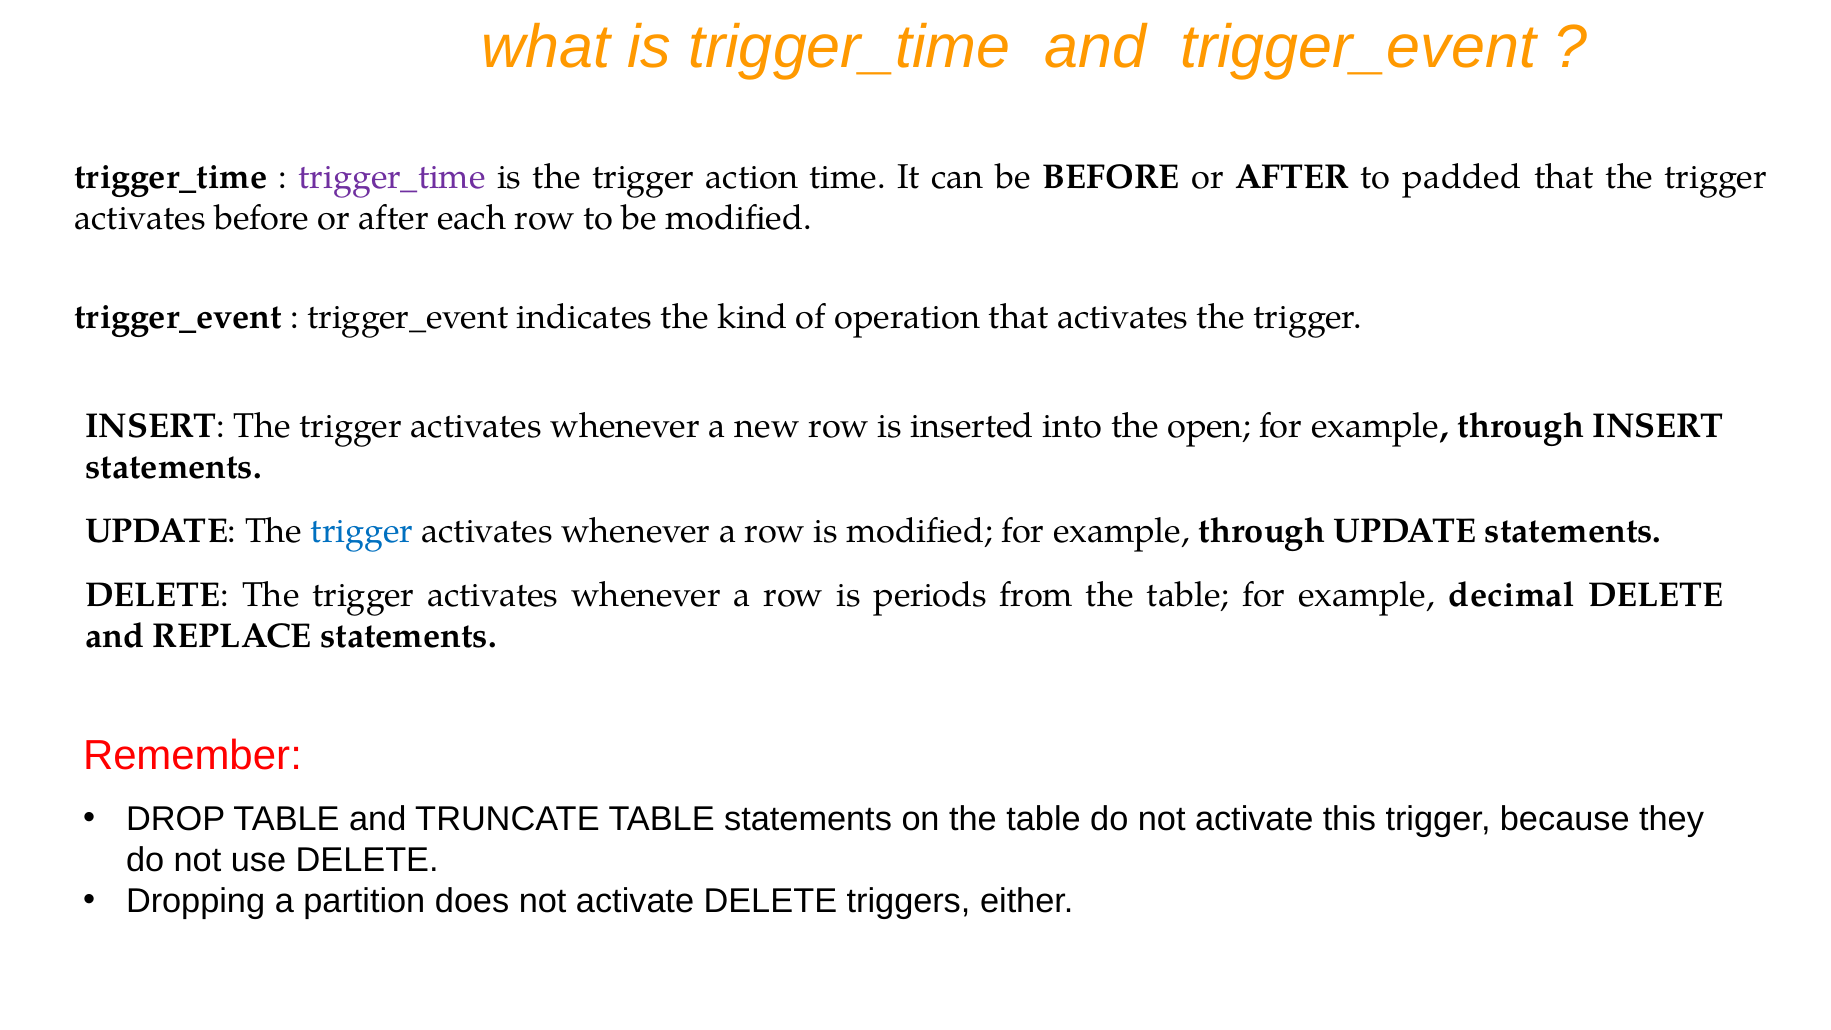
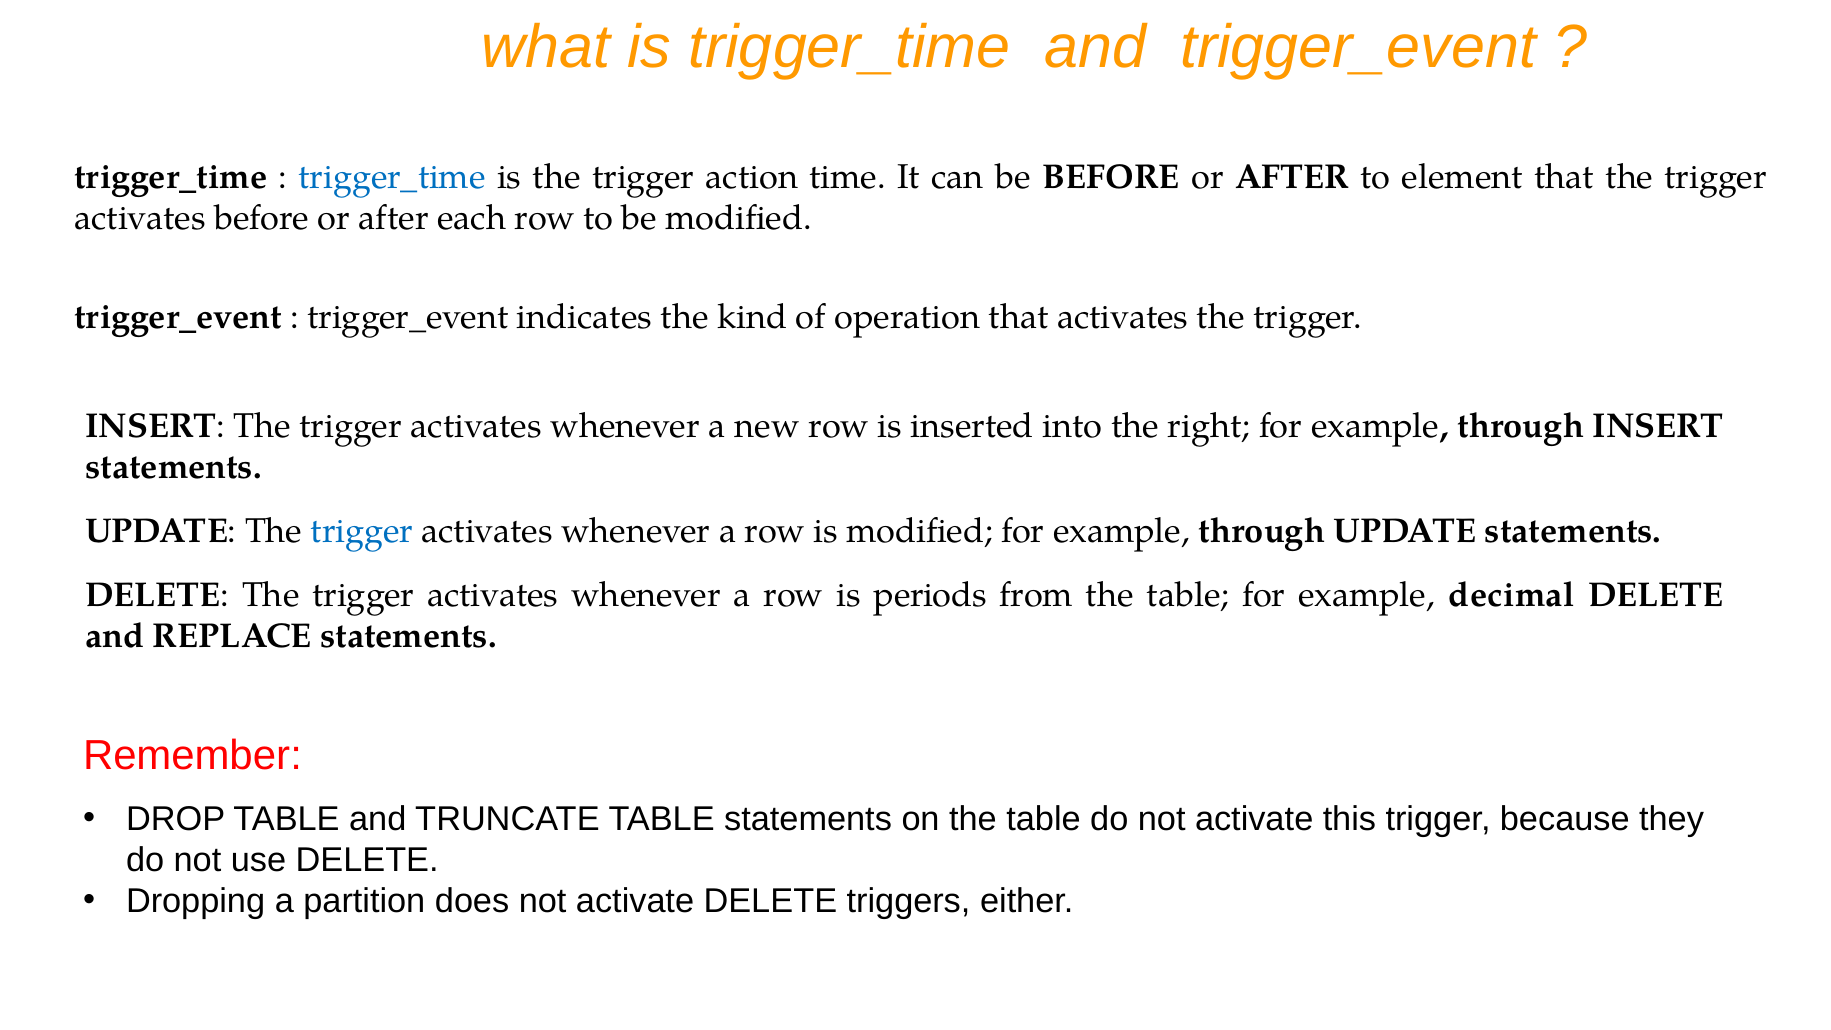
trigger_time colour: purple -> blue (392, 177)
padded: padded -> element (1462, 177)
open: open -> right (1209, 426)
